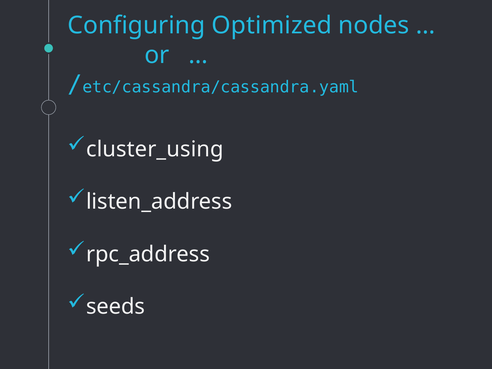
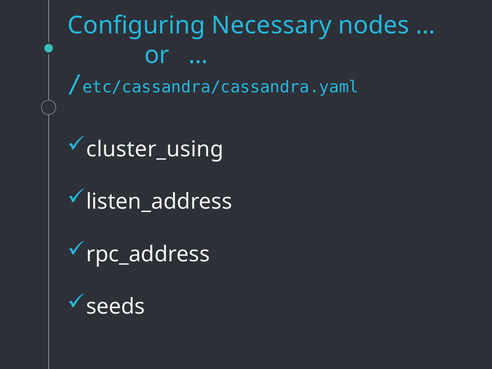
Optimized: Optimized -> Necessary (272, 25)
